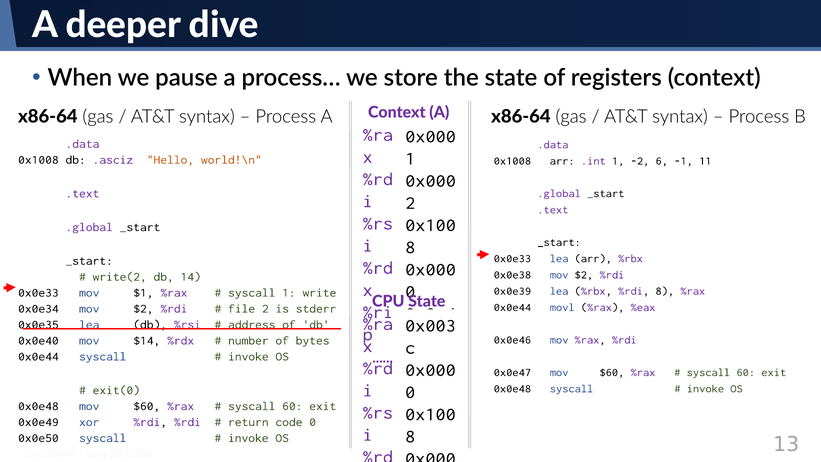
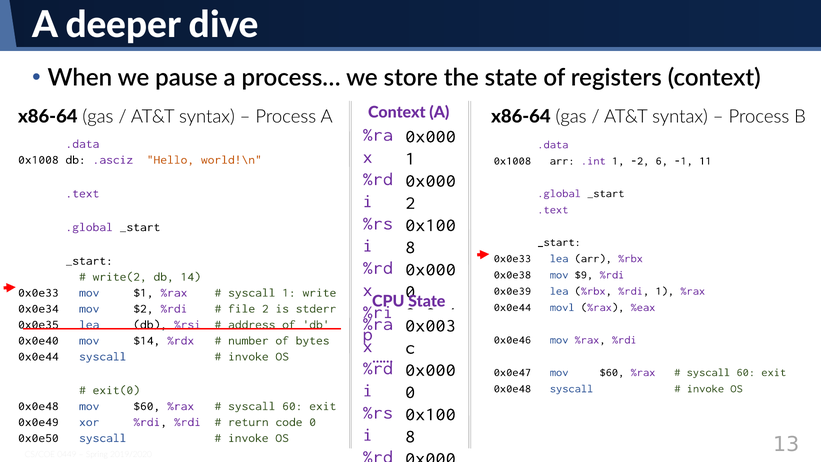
0x0e38 mov $2: $2 -> $9 (584, 275)
%rdi 8: 8 -> 1 (665, 291)
